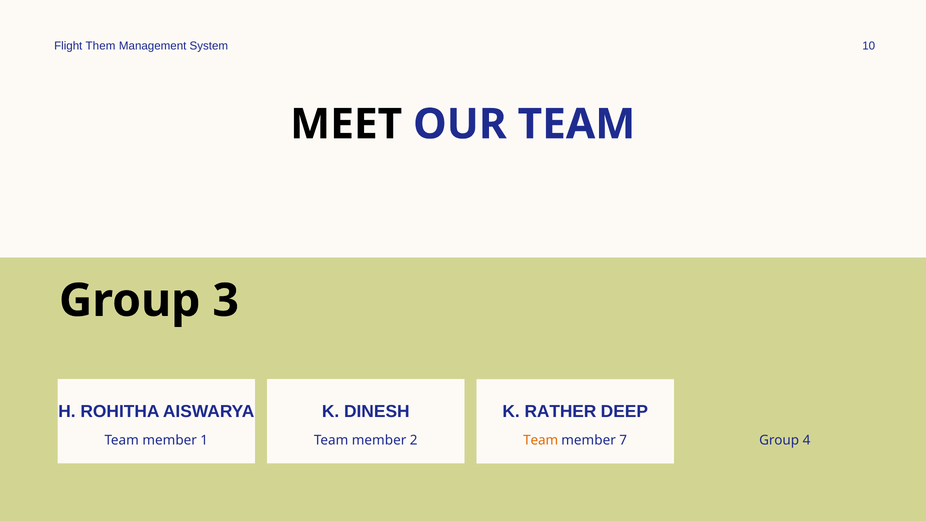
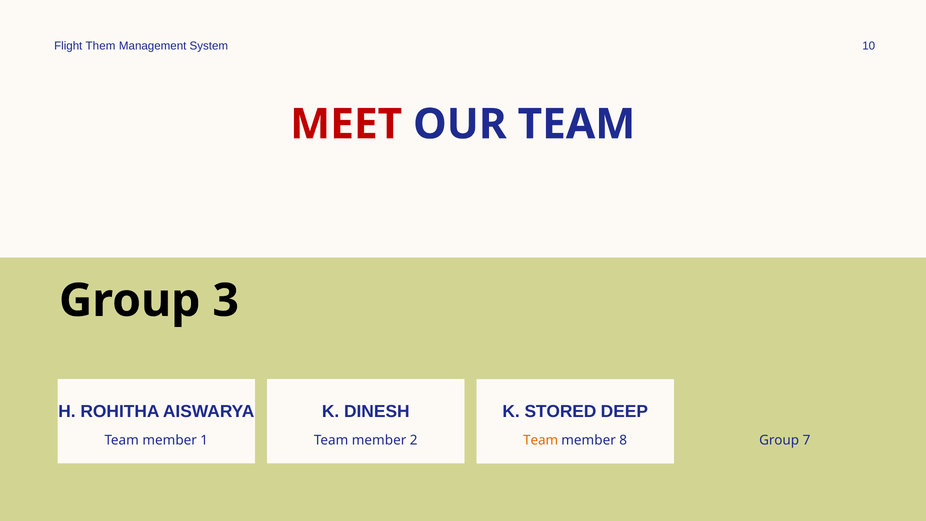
MEET colour: black -> red (346, 124)
RATHER: RATHER -> STORED (560, 412)
7: 7 -> 8 (623, 440)
4: 4 -> 7 (807, 440)
